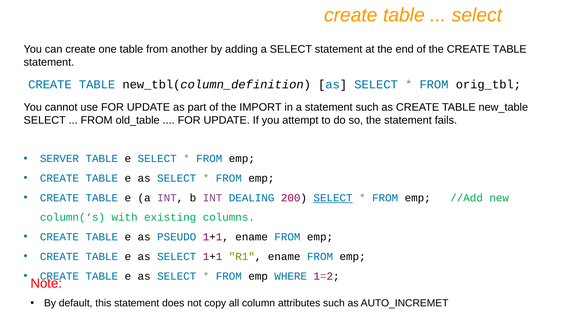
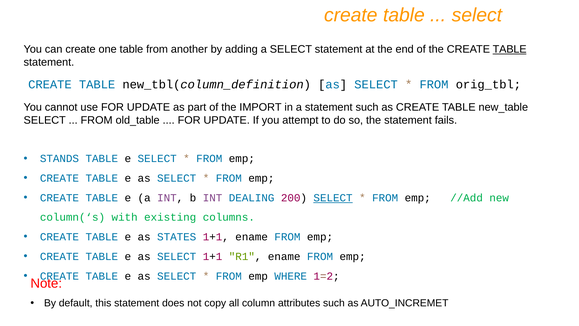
TABLE underline: none -> present (510, 49)
SERVER: SERVER -> STANDS (59, 159)
PSEUDO: PSEUDO -> STATES (177, 237)
